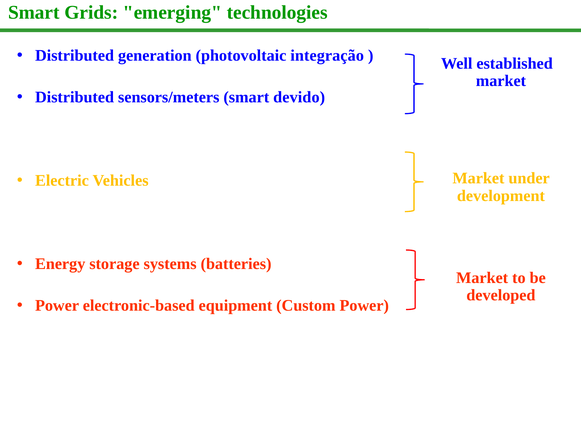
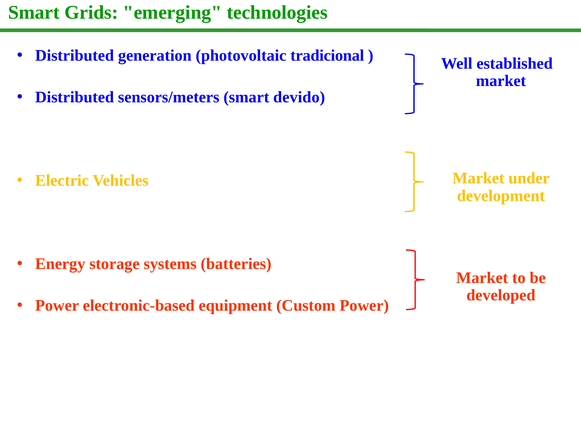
integração: integração -> tradicional (327, 55)
